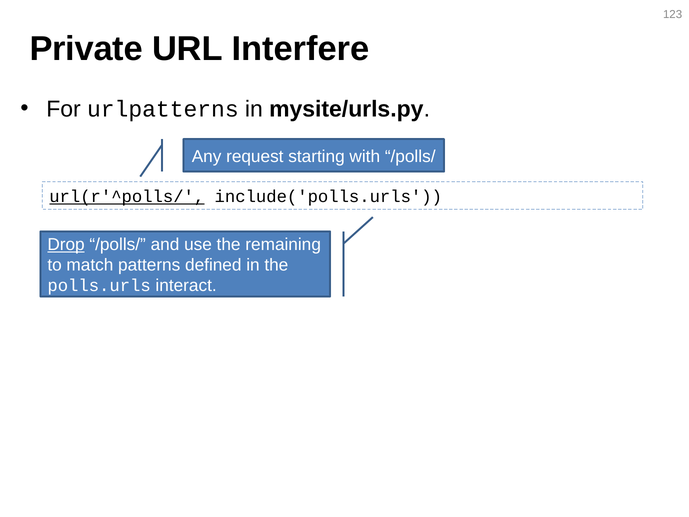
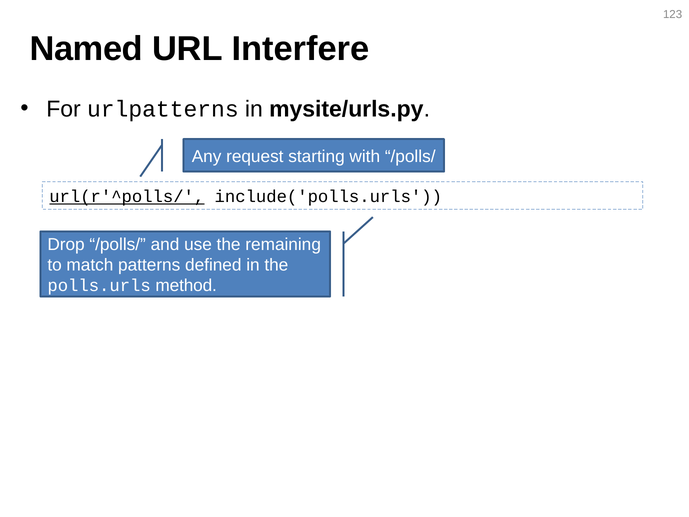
Private: Private -> Named (86, 49)
Drop underline: present -> none (66, 244)
interact: interact -> method (186, 286)
